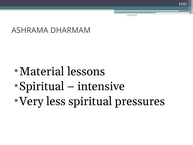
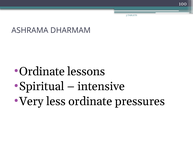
Material: Material -> Ordinate (42, 71)
less spiritual: spiritual -> ordinate (90, 101)
